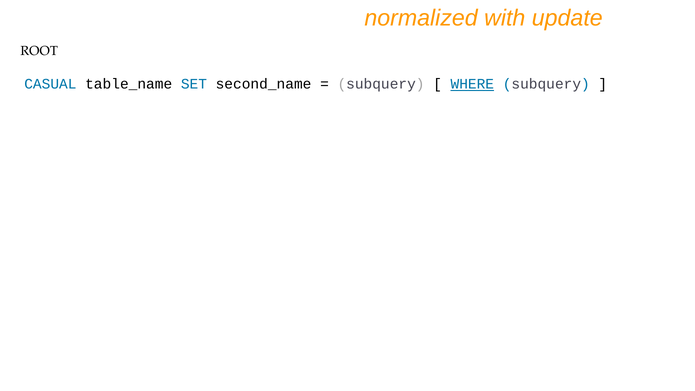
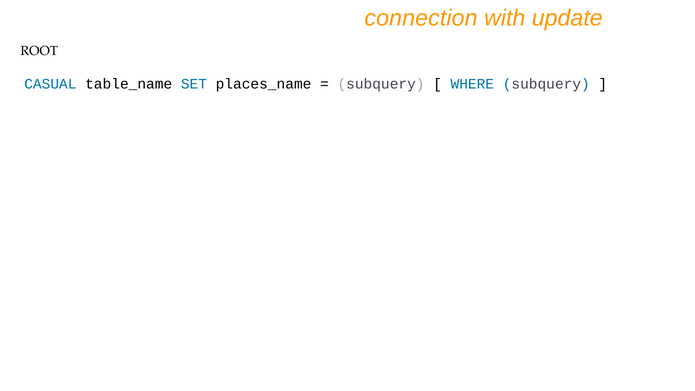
normalized: normalized -> connection (421, 18)
second_name: second_name -> places_name (264, 84)
WHERE underline: present -> none (472, 84)
